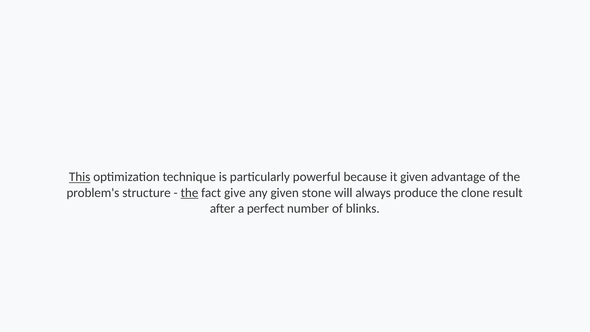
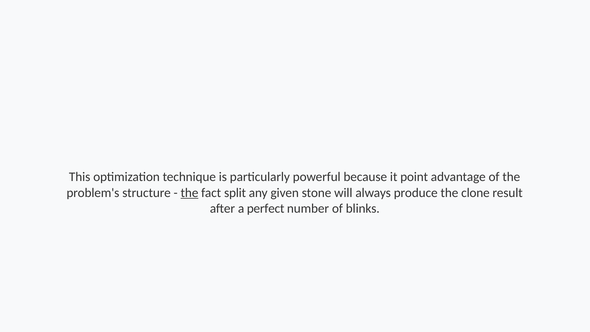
This underline: present -> none (80, 177)
it given: given -> point (414, 177)
give: give -> split (235, 193)
